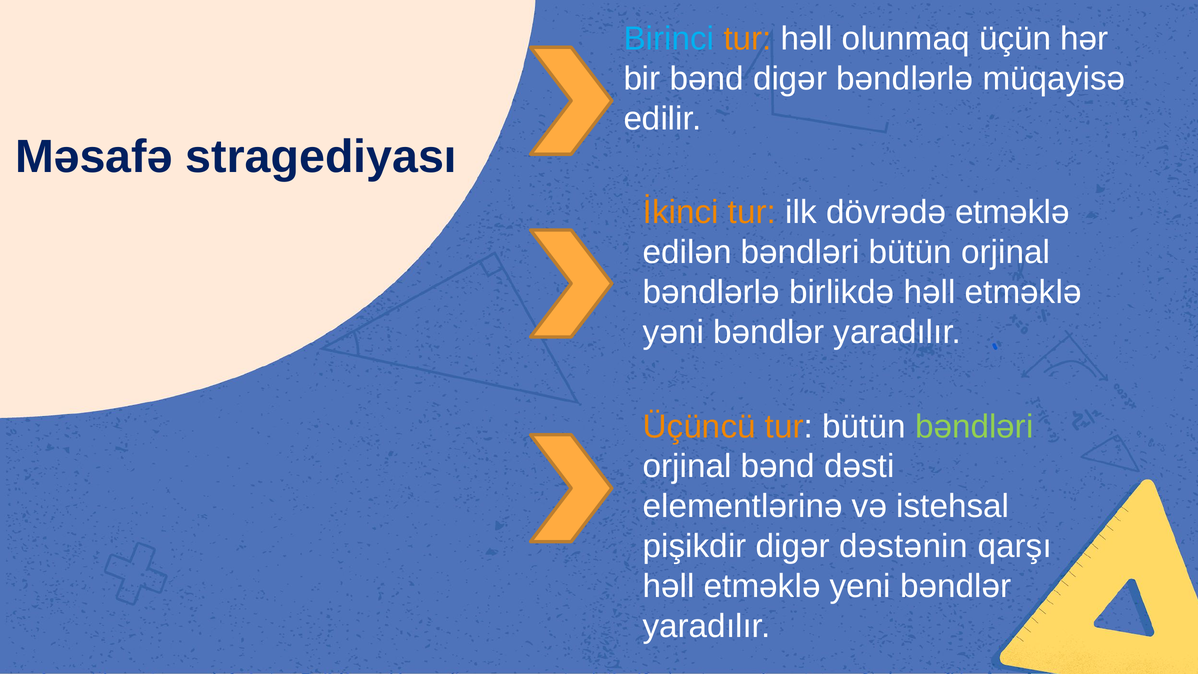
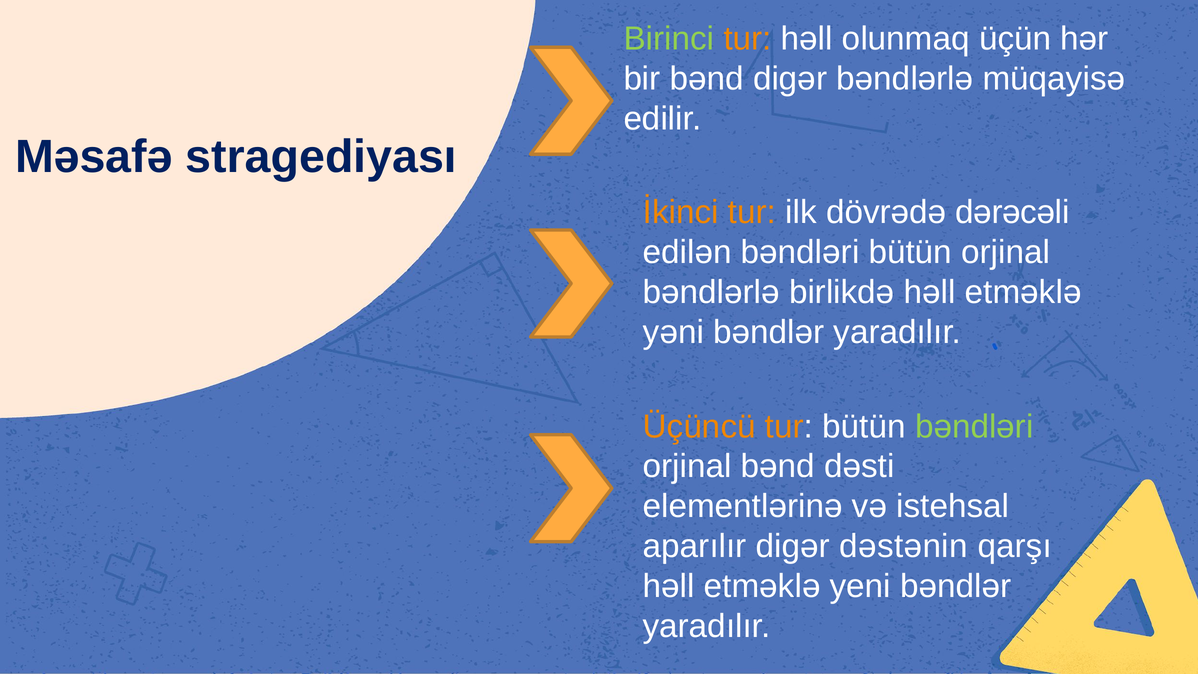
Birinci colour: light blue -> light green (669, 39)
dövrədə etməklə: etməklə -> dərəcəli (1012, 212)
pişikdir: pişikdir -> aparılır (695, 546)
